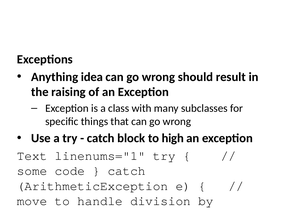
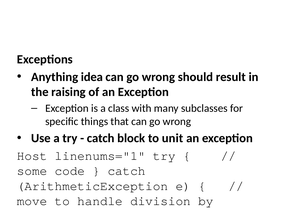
high: high -> unit (173, 138)
Text: Text -> Host (32, 156)
